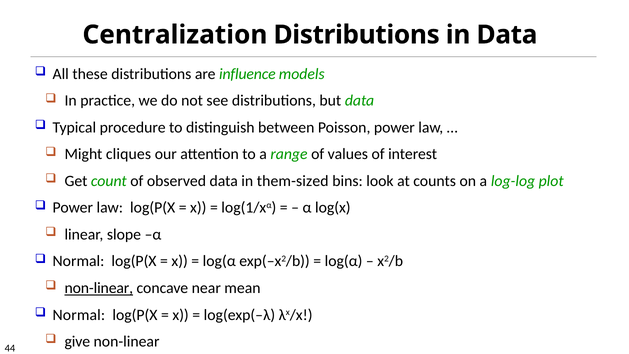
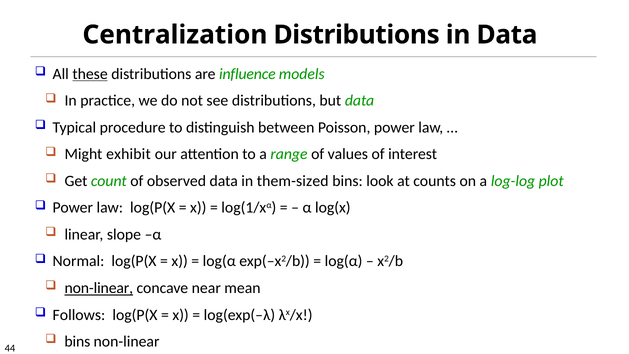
these underline: none -> present (90, 74)
cliques: cliques -> exhibit (128, 154)
Normal: Normal -> Follows (79, 315)
give: give -> bins (77, 341)
